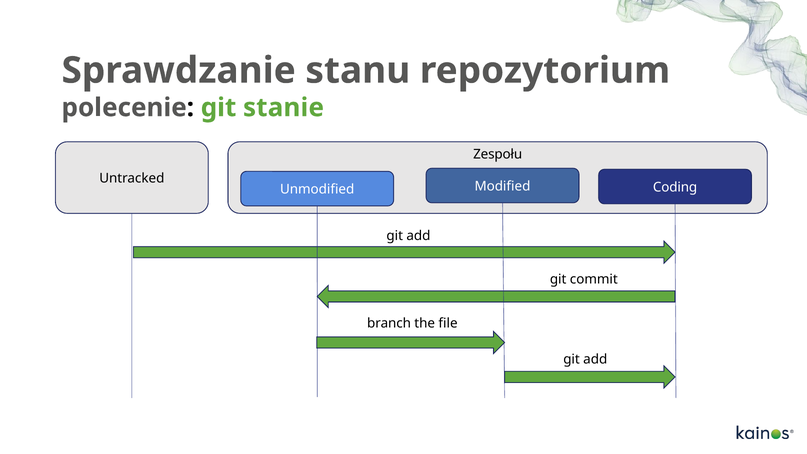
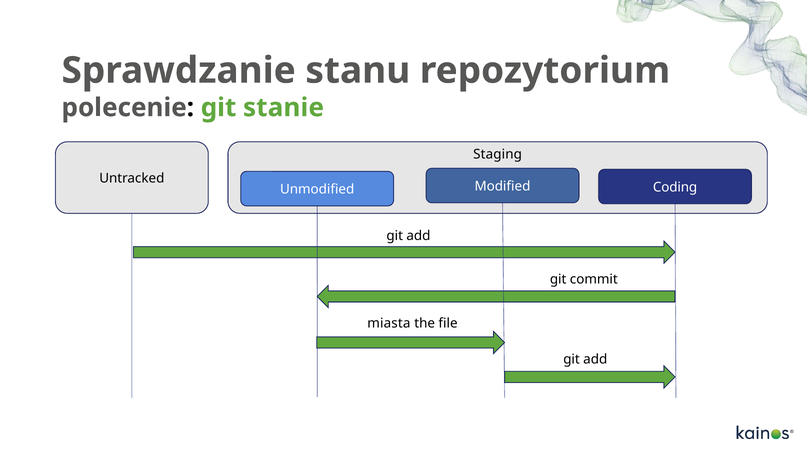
Zespołu: Zespołu -> Staging (498, 154)
branch: branch -> miasta (389, 323)
